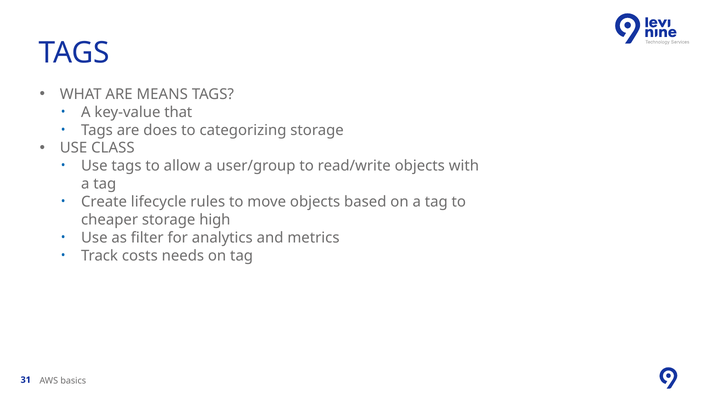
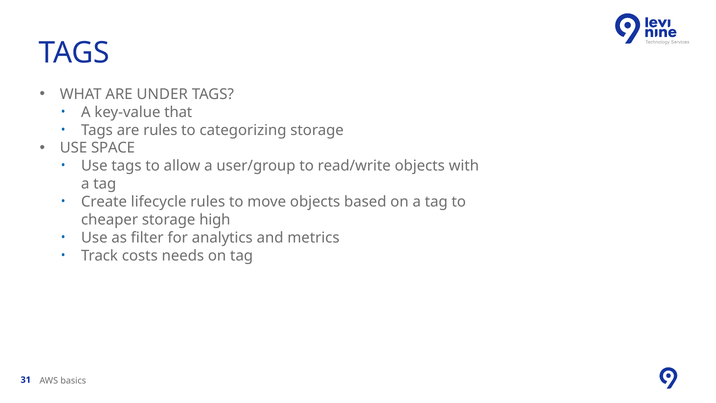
MEANS: MEANS -> UNDER (162, 94)
are does: does -> rules (160, 130)
CLASS: CLASS -> SPACE (113, 148)
